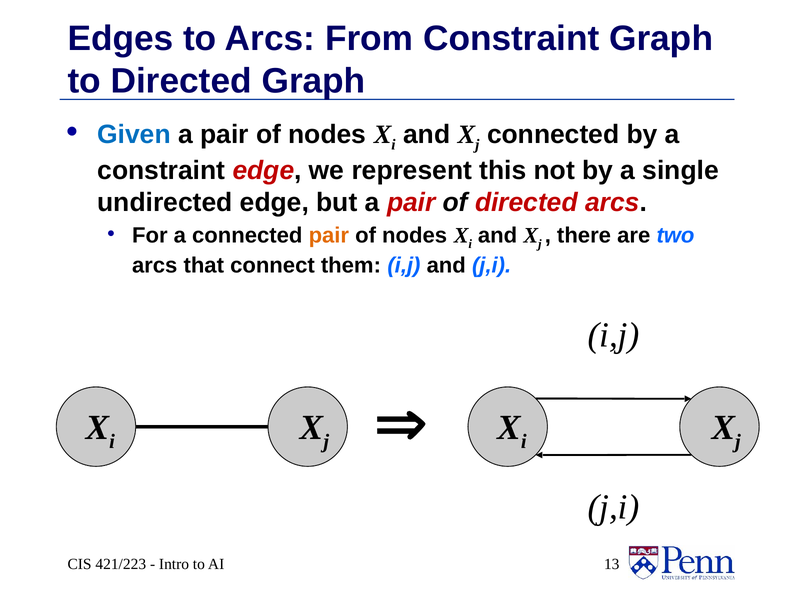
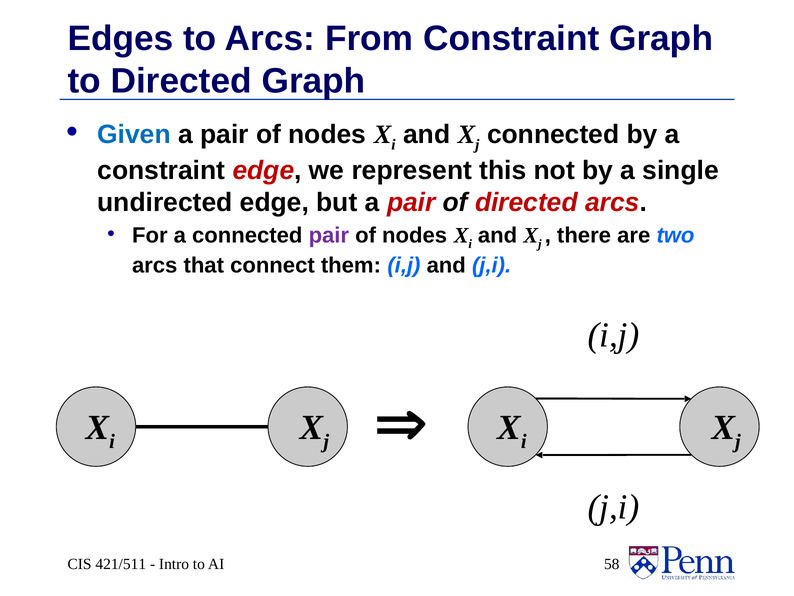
pair colour: orange -> purple (329, 235)
421/223: 421/223 -> 421/511 (121, 563)
13: 13 -> 58 (612, 563)
